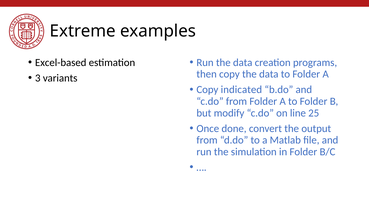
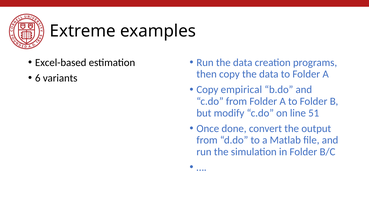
3: 3 -> 6 (38, 78)
indicated: indicated -> empirical (241, 89)
25: 25 -> 51 (314, 113)
